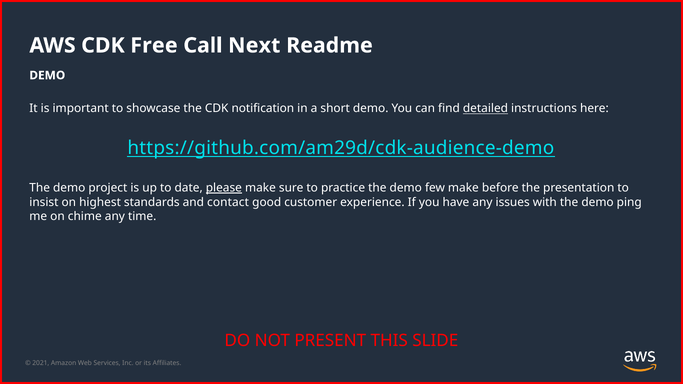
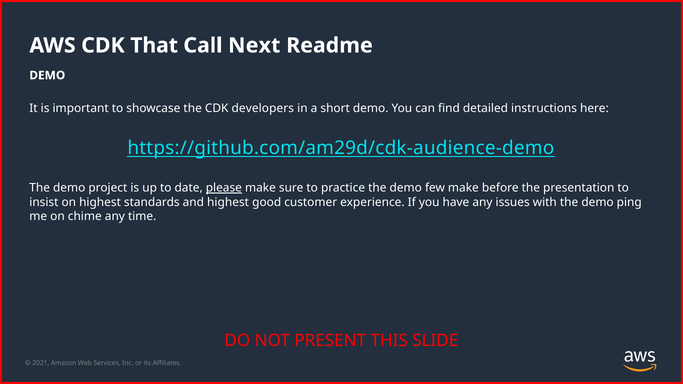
Free: Free -> That (154, 45)
notification: notification -> developers (263, 109)
detailed underline: present -> none (485, 109)
and contact: contact -> highest (228, 202)
